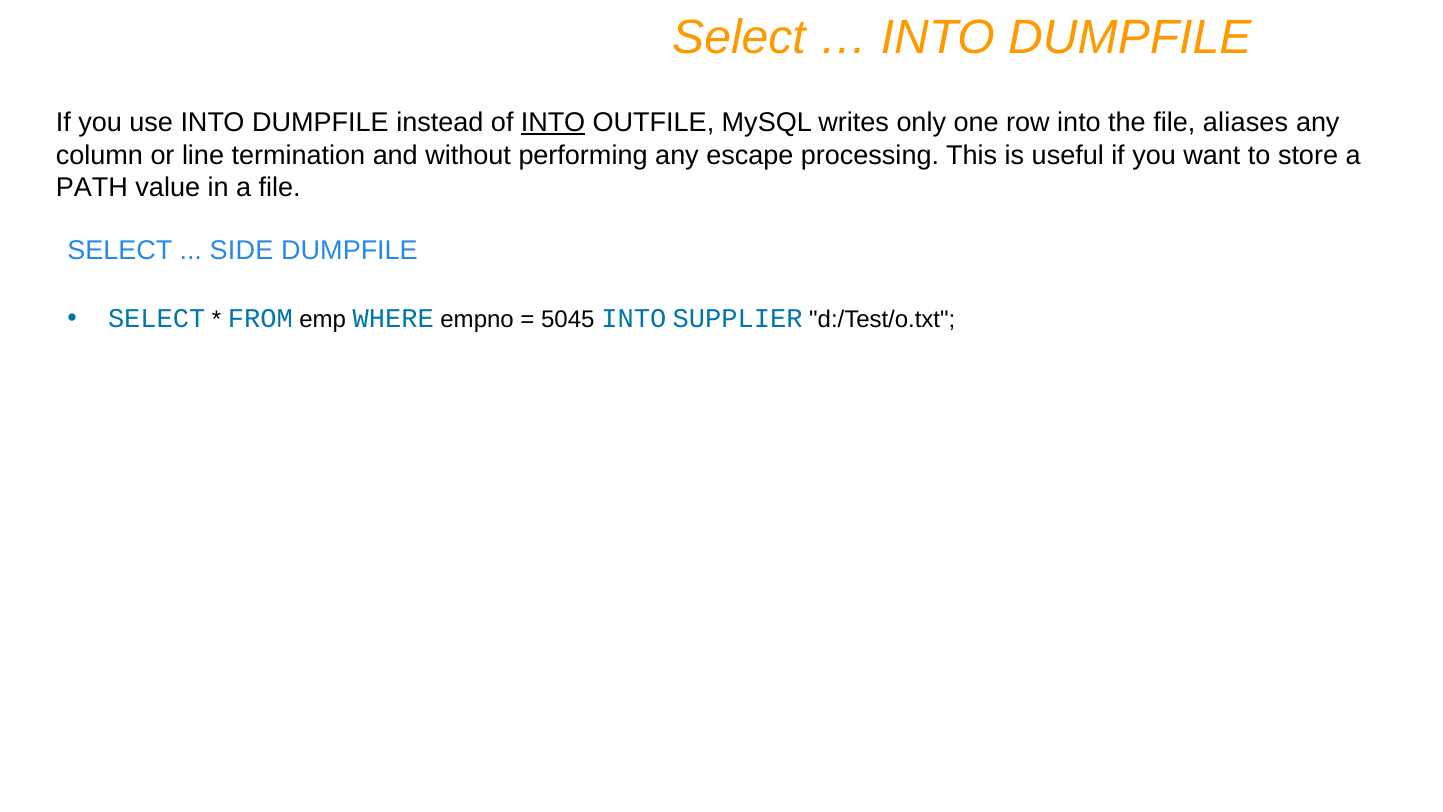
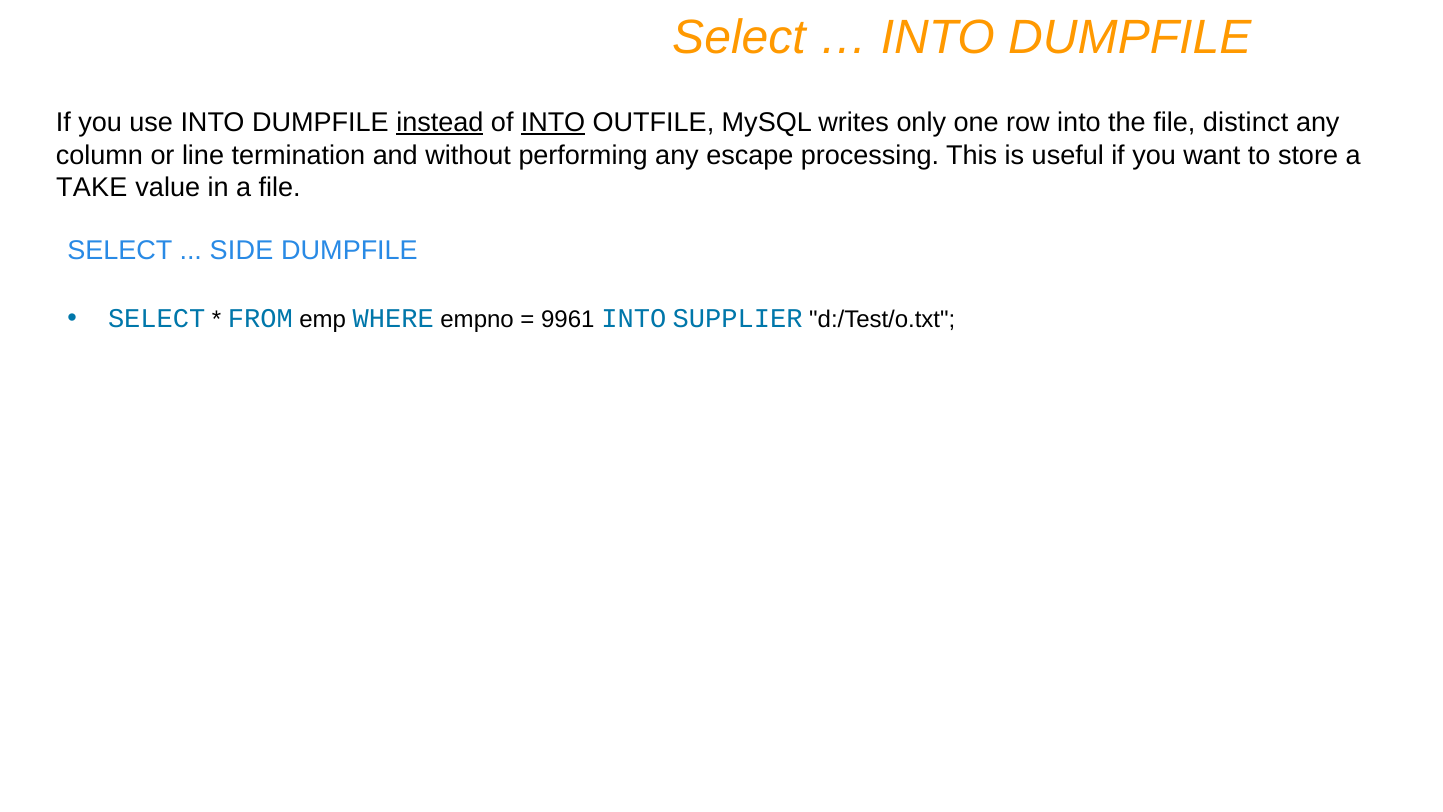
instead underline: none -> present (440, 123)
aliases: aliases -> distinct (1246, 123)
PATH: PATH -> TAKE (92, 188)
5045: 5045 -> 9961 (568, 319)
